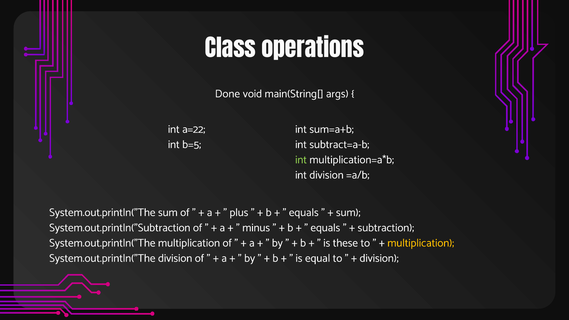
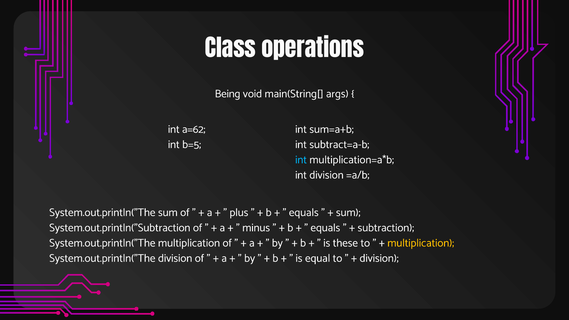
Done: Done -> Being (228, 94)
a=22: a=22 -> a=62 (194, 129)
int colour: light green -> light blue (301, 160)
